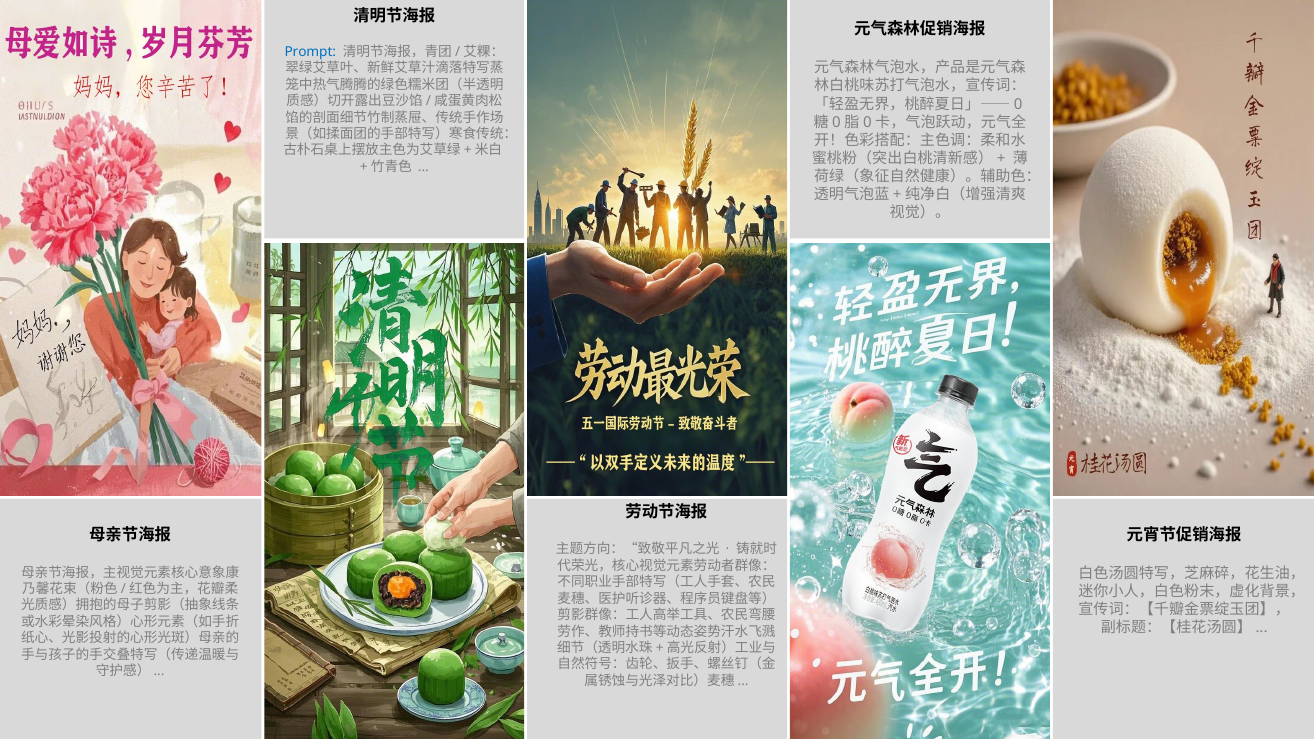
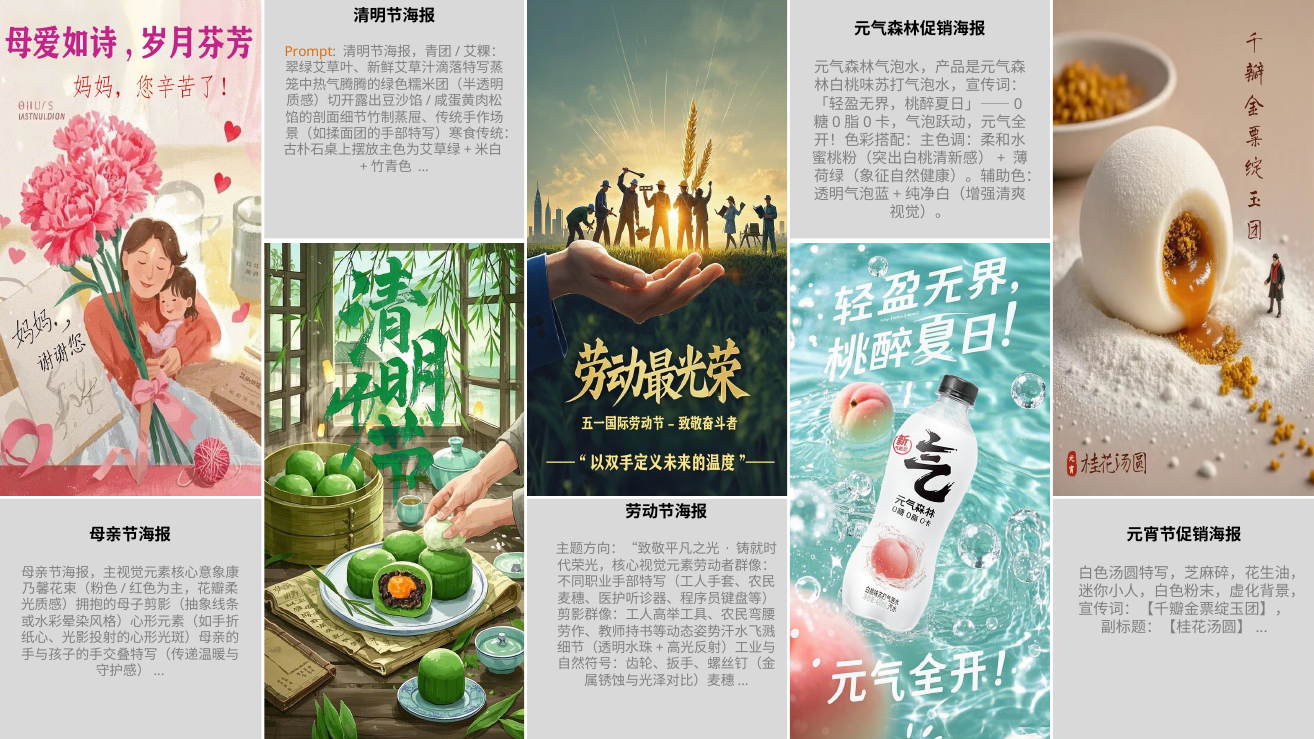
Prompt colour: blue -> orange (310, 52)
